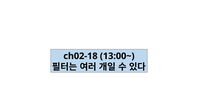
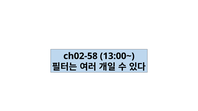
ch02-18: ch02-18 -> ch02-58 (80, 56)
